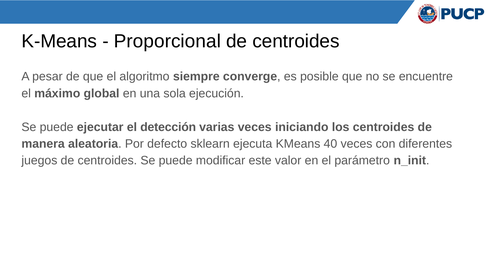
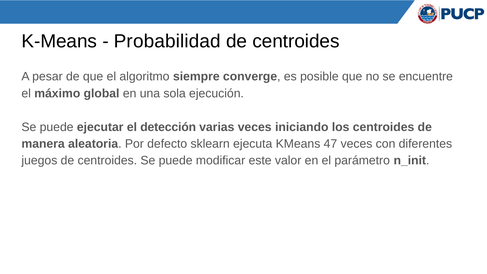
Proporcional: Proporcional -> Probabilidad (167, 41)
40: 40 -> 47 (330, 144)
